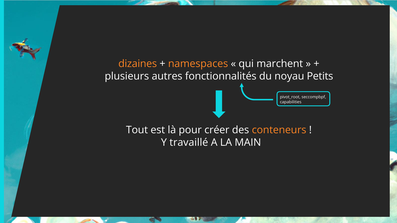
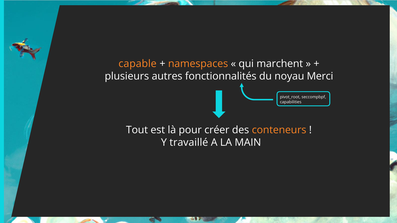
dizaines: dizaines -> capable (138, 64)
Petits: Petits -> Merci (320, 76)
